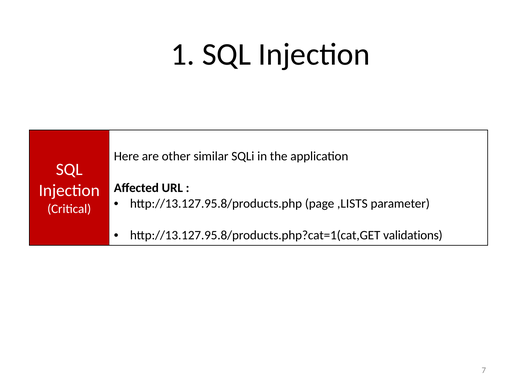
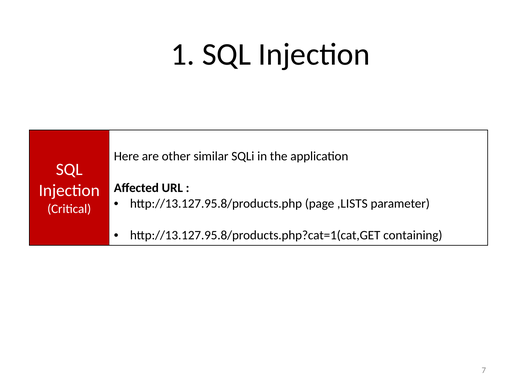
validations: validations -> containing (413, 235)
